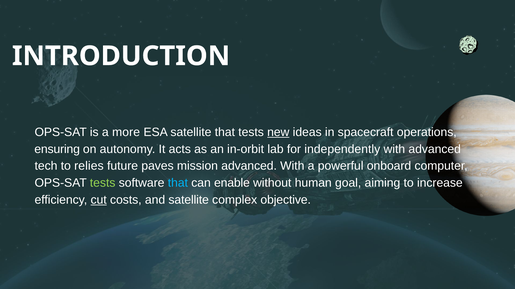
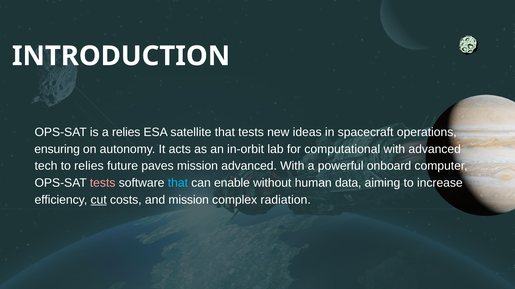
a more: more -> relies (126, 132)
new underline: present -> none (278, 132)
independently: independently -> computational (342, 149)
tests colour: light green -> pink (103, 183)
goal: goal -> data (348, 183)
and satellite: satellite -> mission (189, 200)
objective: objective -> radiation (286, 200)
